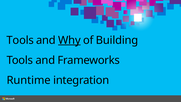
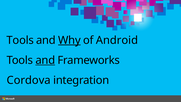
Building: Building -> Android (117, 40)
and underline: none -> present (45, 60)
Runtime: Runtime -> Cordova (29, 80)
